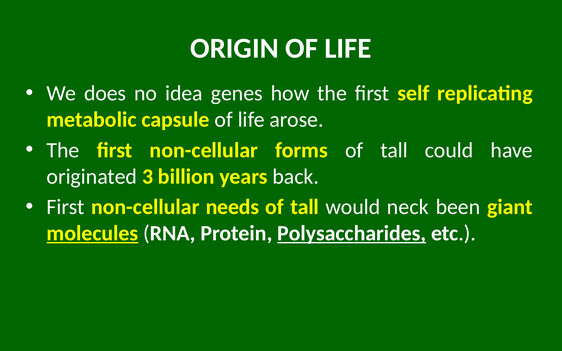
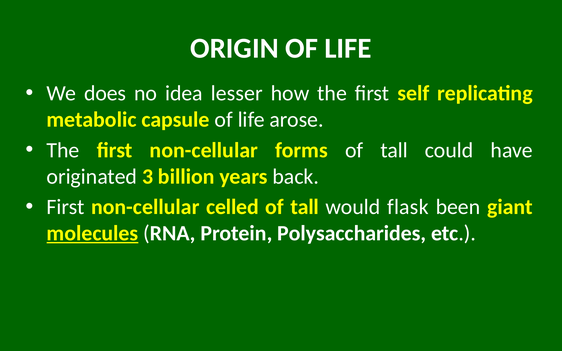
genes: genes -> lesser (237, 94)
needs: needs -> celled (232, 207)
neck: neck -> flask (408, 207)
Polysaccharides underline: present -> none (352, 233)
